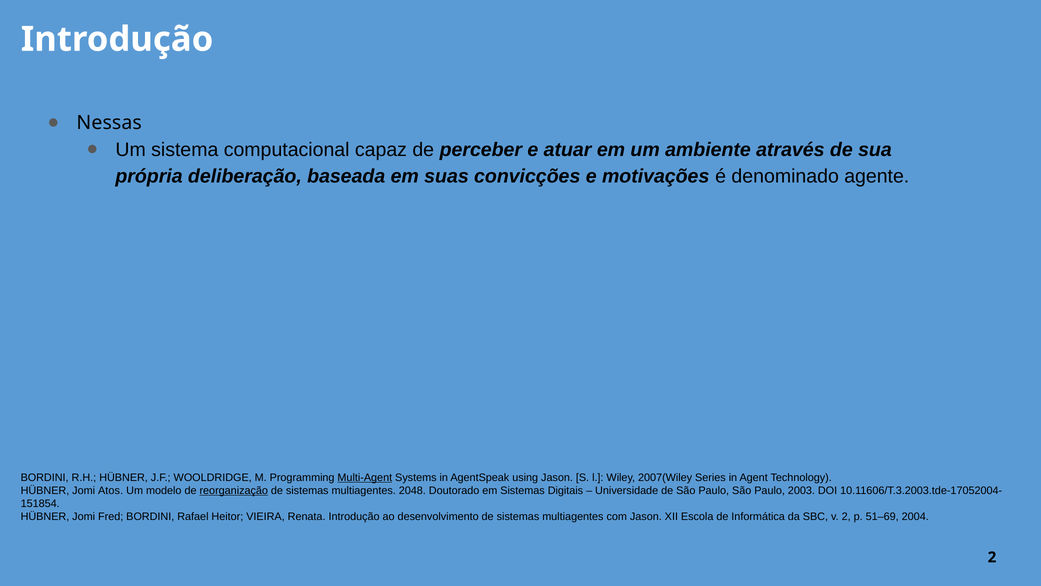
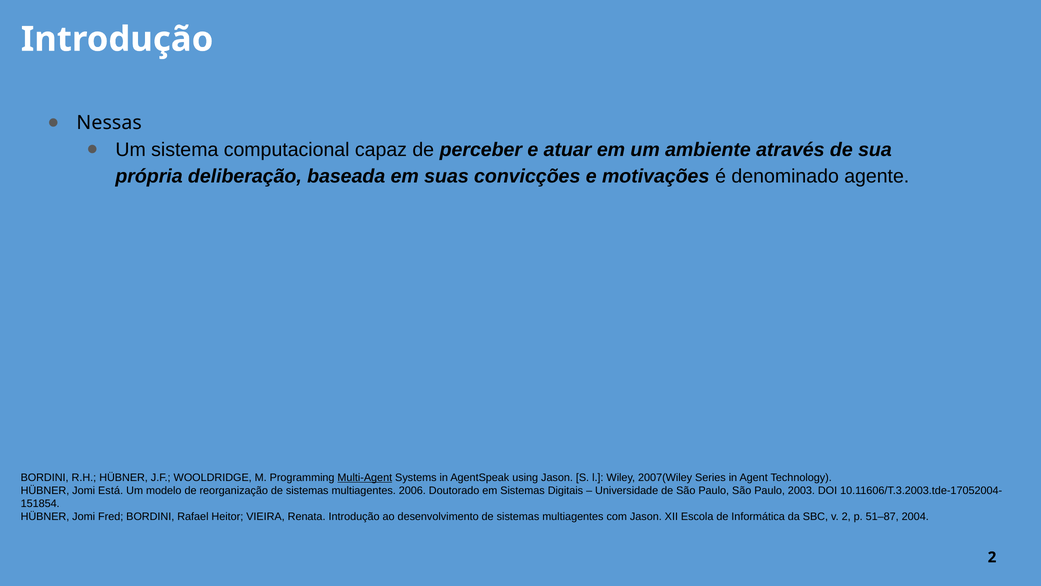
Atos: Atos -> Está (111, 490)
reorganização underline: present -> none (234, 490)
2048: 2048 -> 2006 (412, 490)
51–69: 51–69 -> 51–87 (882, 516)
